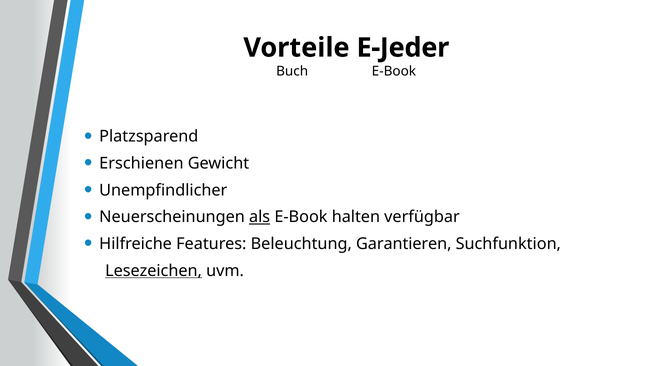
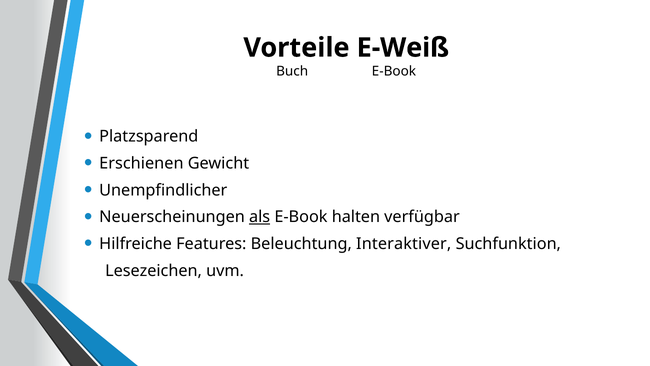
E-Jeder: E-Jeder -> E-Weiß (403, 48)
Garantieren: Garantieren -> Interaktiver (404, 244)
Lesezeichen underline: present -> none (154, 270)
